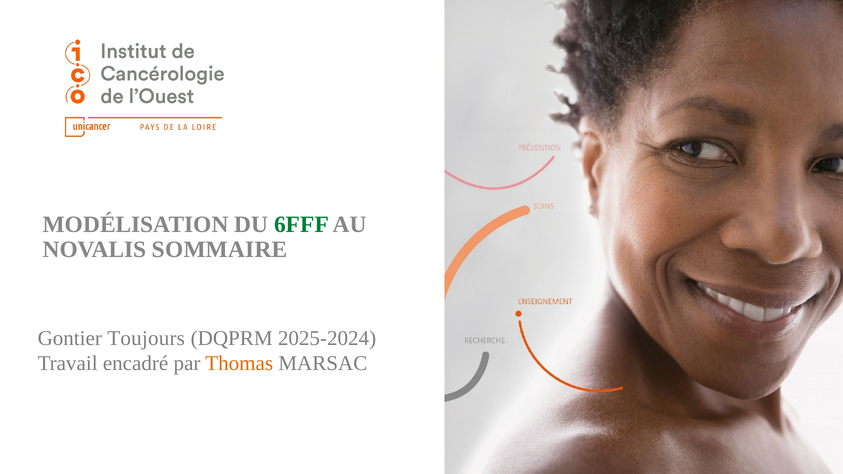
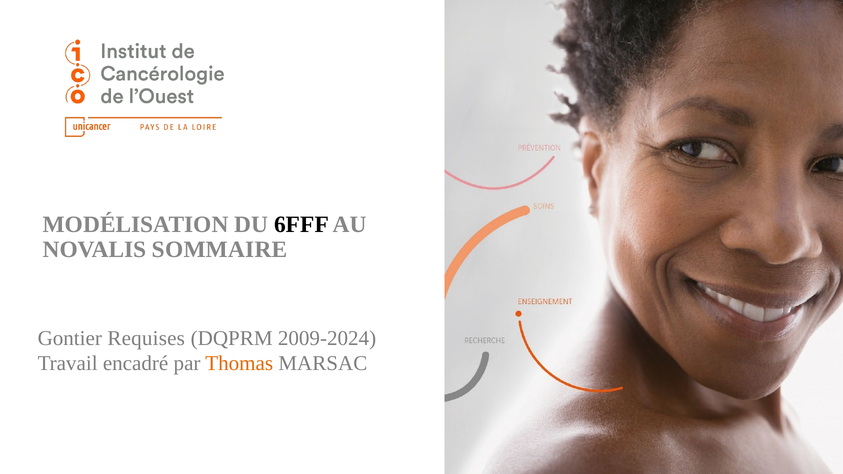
6FFF colour: green -> black (302, 224)
Toujours: Toujours -> Requises (146, 338)
2025-2024: 2025-2024 -> 2009-2024 (327, 338)
